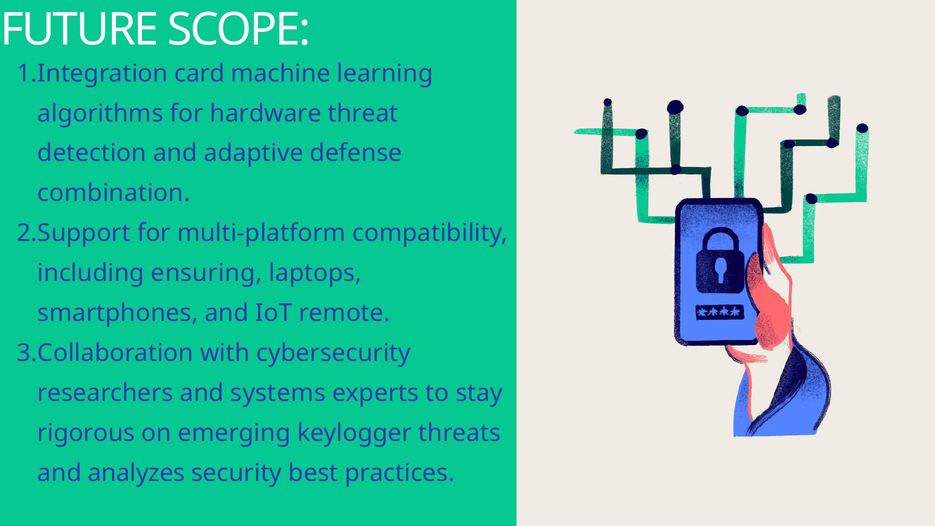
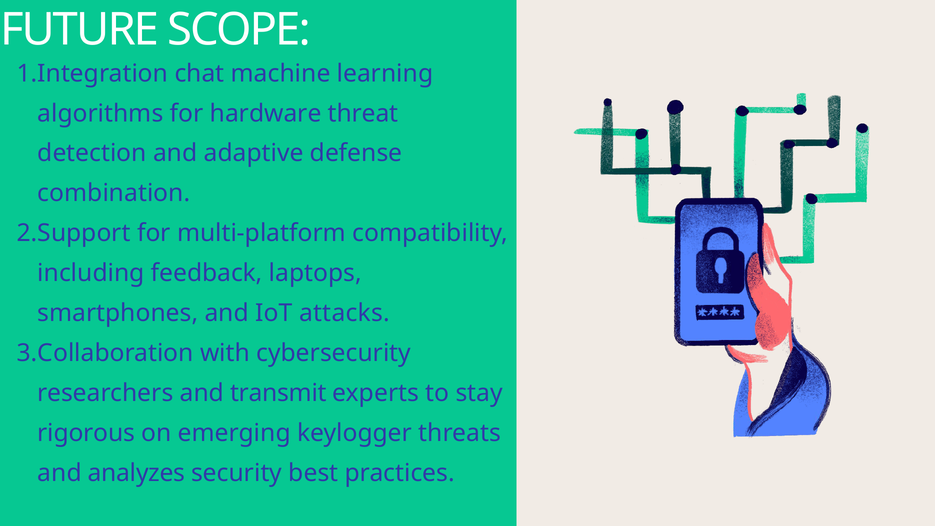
card: card -> chat (199, 73)
ensuring: ensuring -> feedback (207, 273)
remote: remote -> attacks (344, 313)
systems: systems -> transmit (278, 393)
